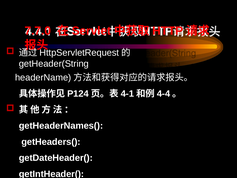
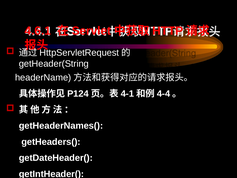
7.7.0: 7.7.0 -> 4.6.1 (38, 31)
